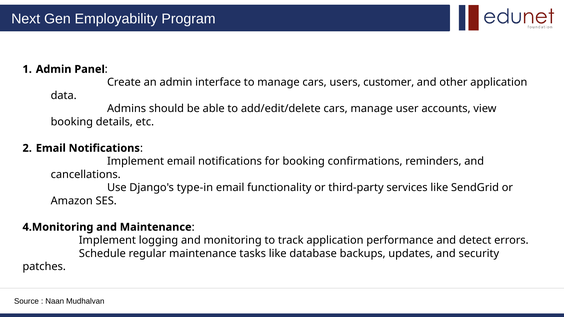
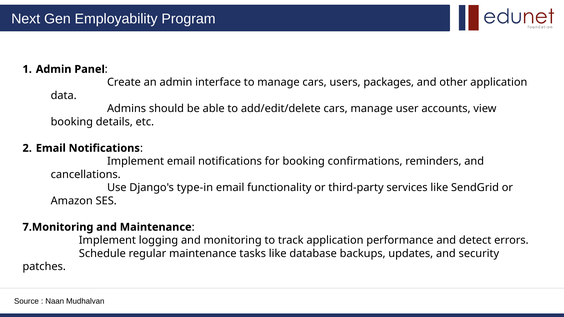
customer: customer -> packages (389, 82)
4.Monitoring: 4.Monitoring -> 7.Monitoring (58, 227)
